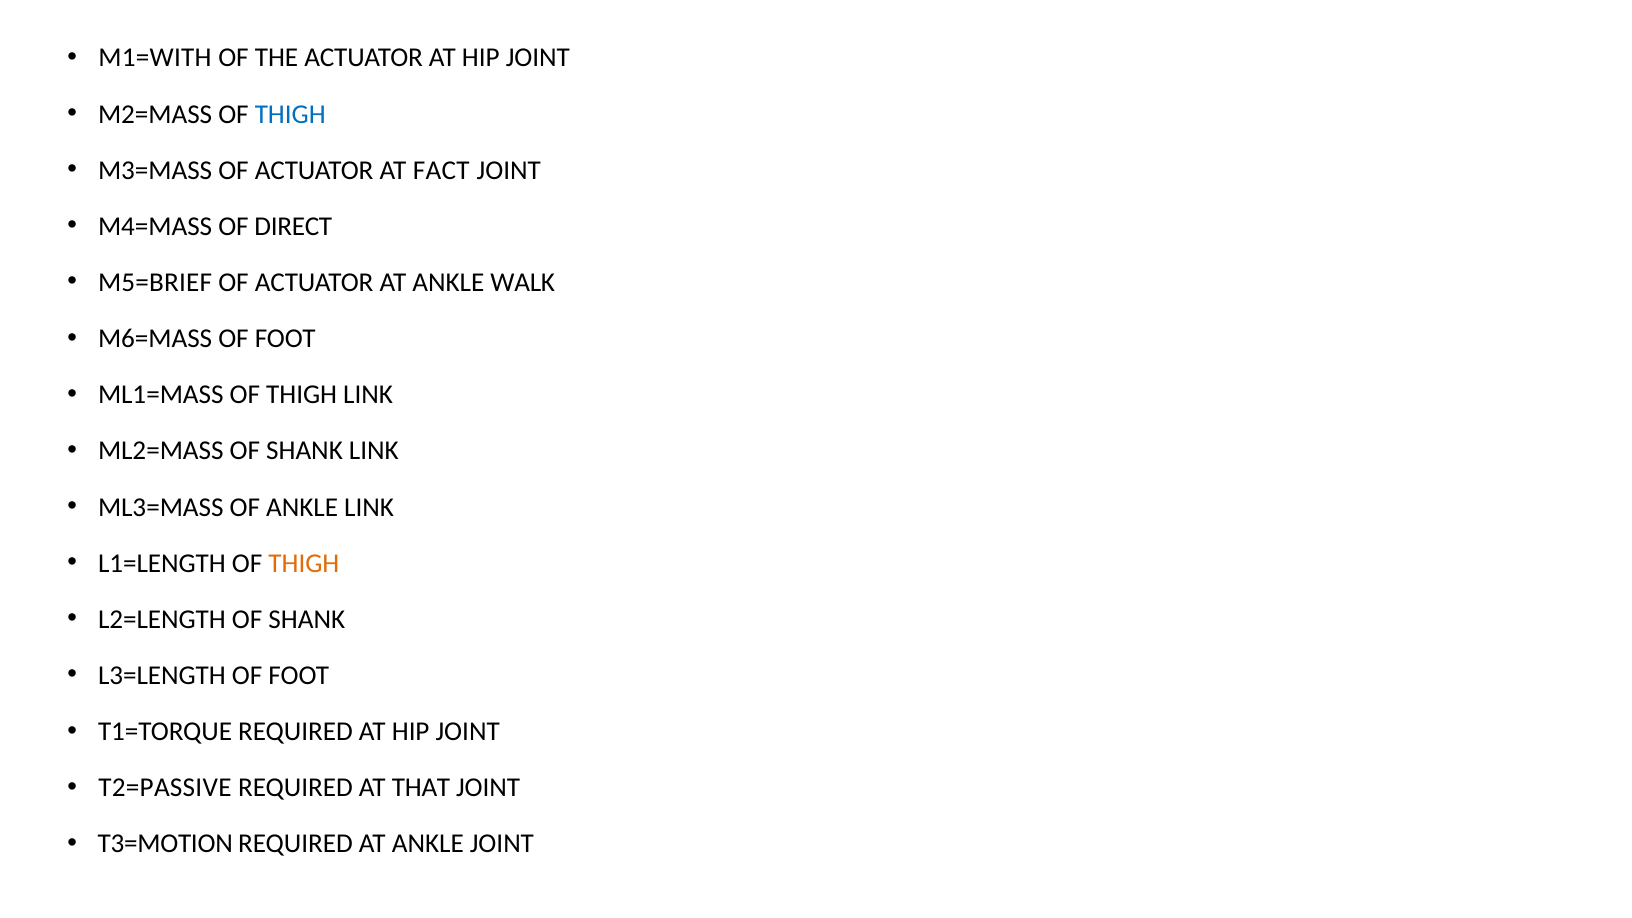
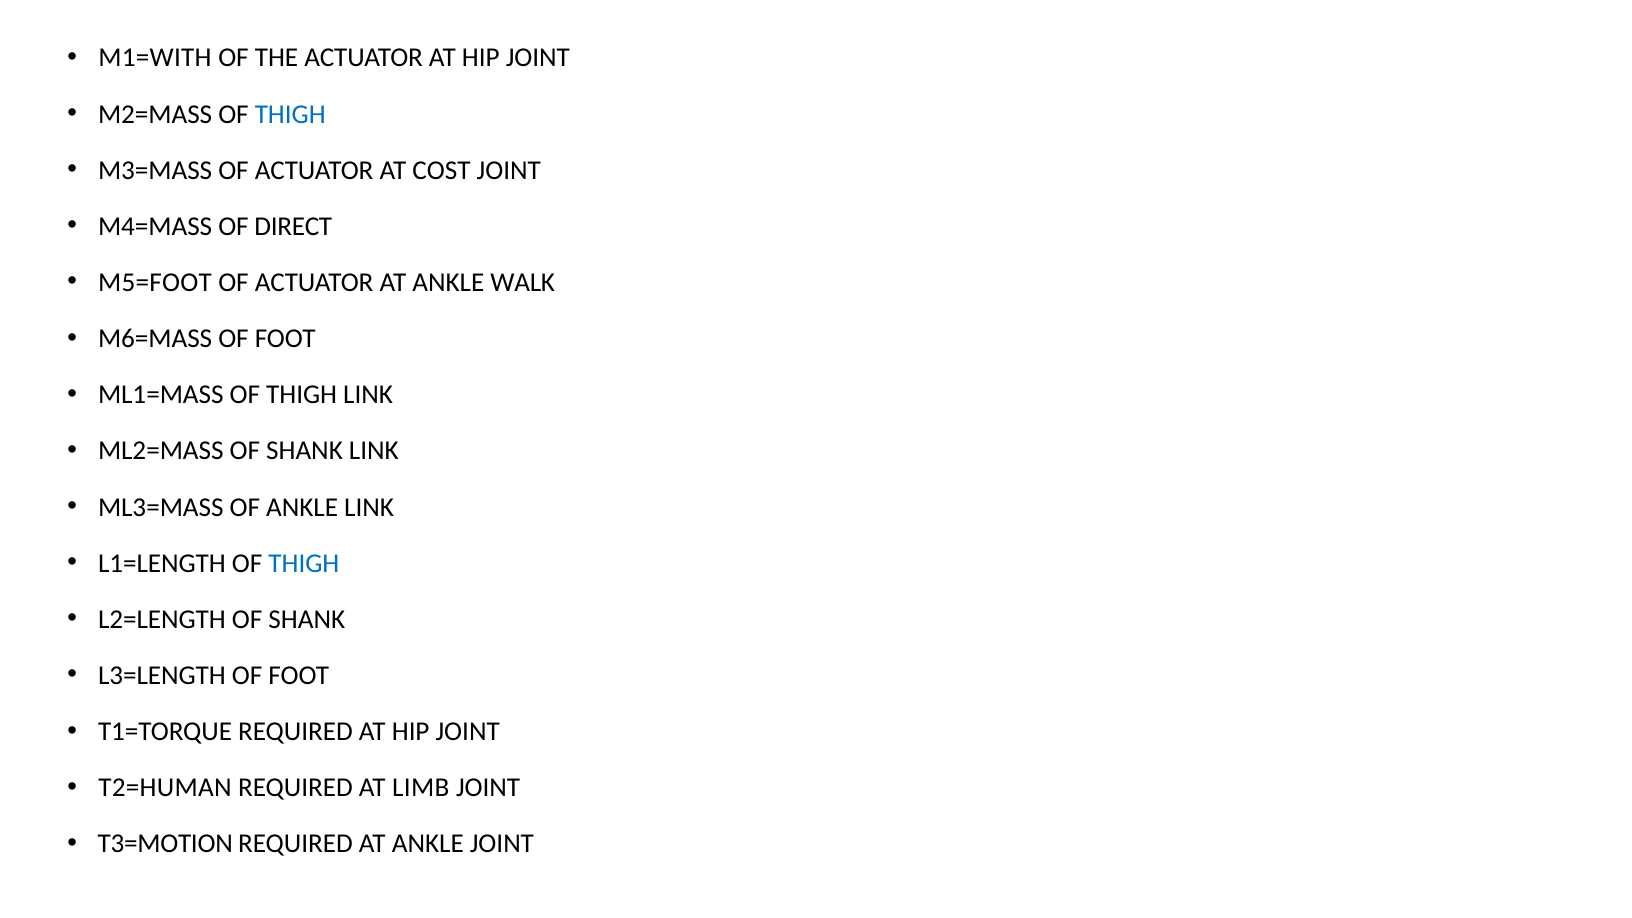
FACT: FACT -> COST (442, 170)
M5=BRIEF: M5=BRIEF -> M5=FOOT (155, 282)
THIGH colour: orange -> blue (304, 563)
T2=PASSIVE: T2=PASSIVE -> T2=HUMAN (165, 788)
THAT: THAT -> LIMB (421, 788)
